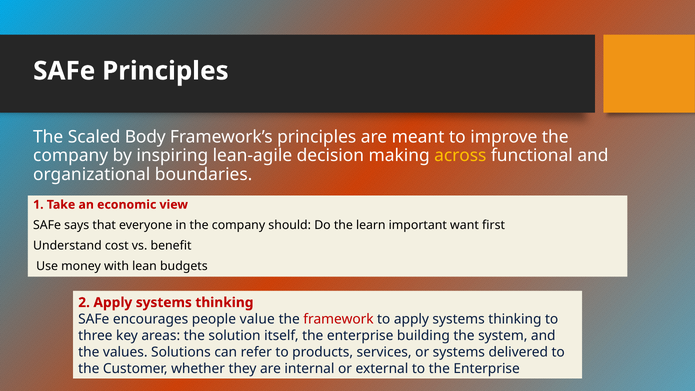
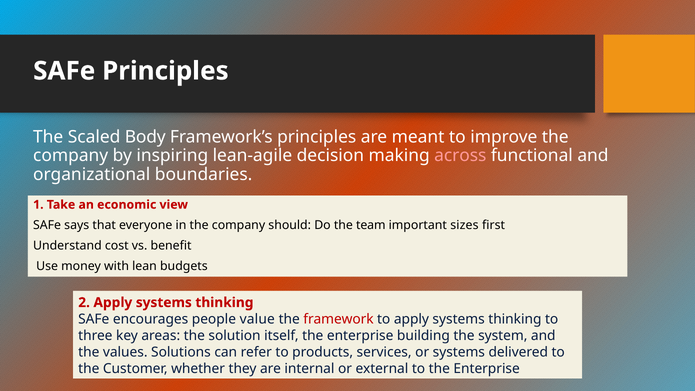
across colour: yellow -> pink (460, 156)
learn: learn -> team (371, 225)
want: want -> sizes (464, 225)
